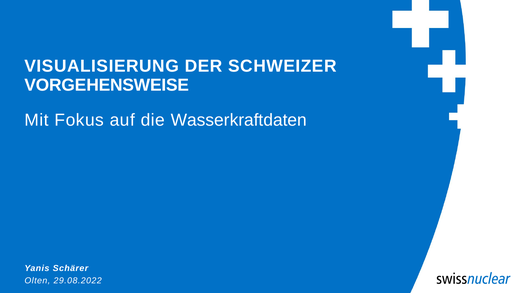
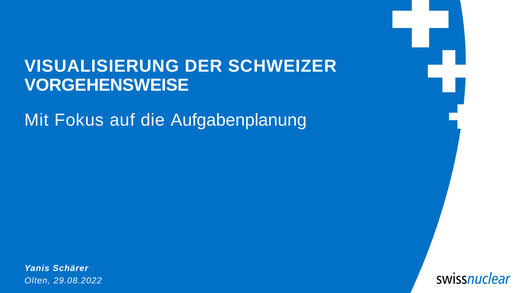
Wasserkraftdaten: Wasserkraftdaten -> Aufgabenplanung (239, 120)
